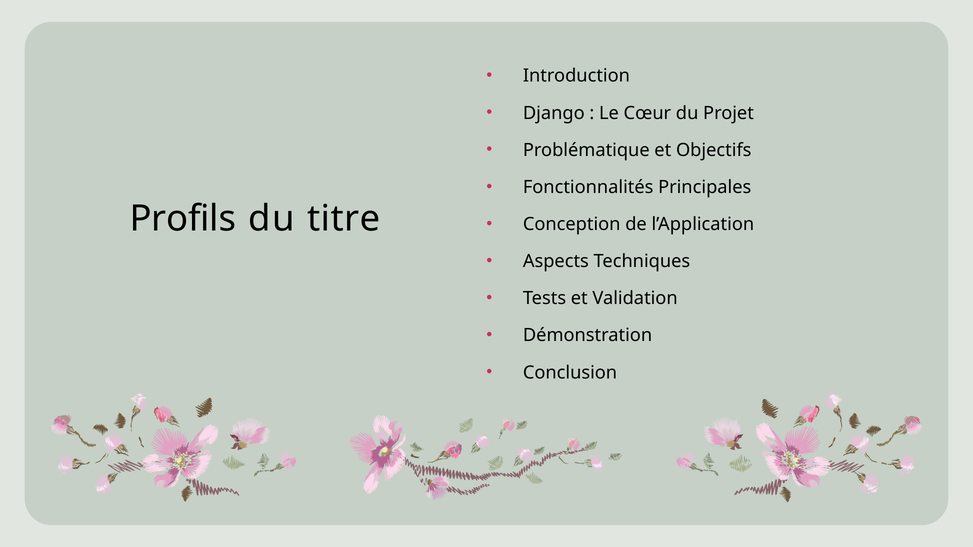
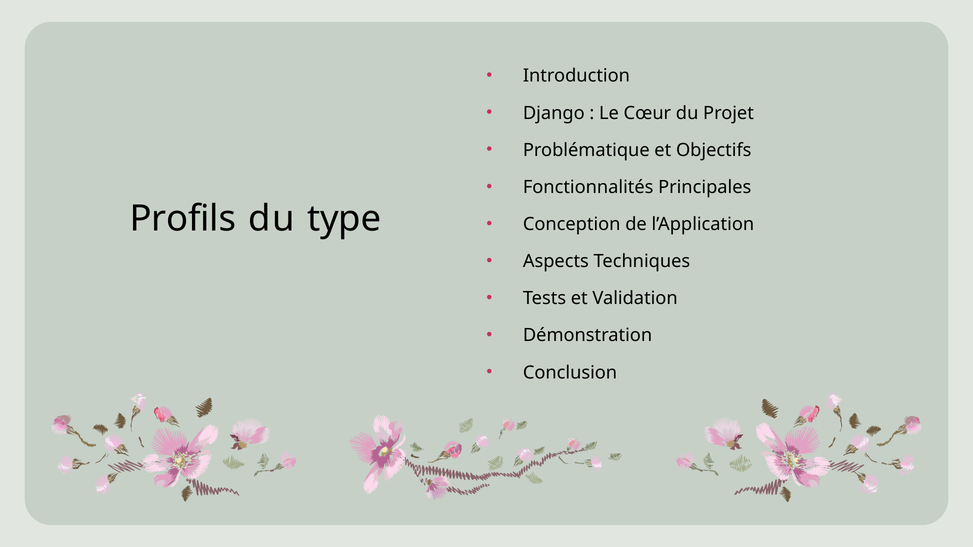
titre: titre -> type (344, 219)
